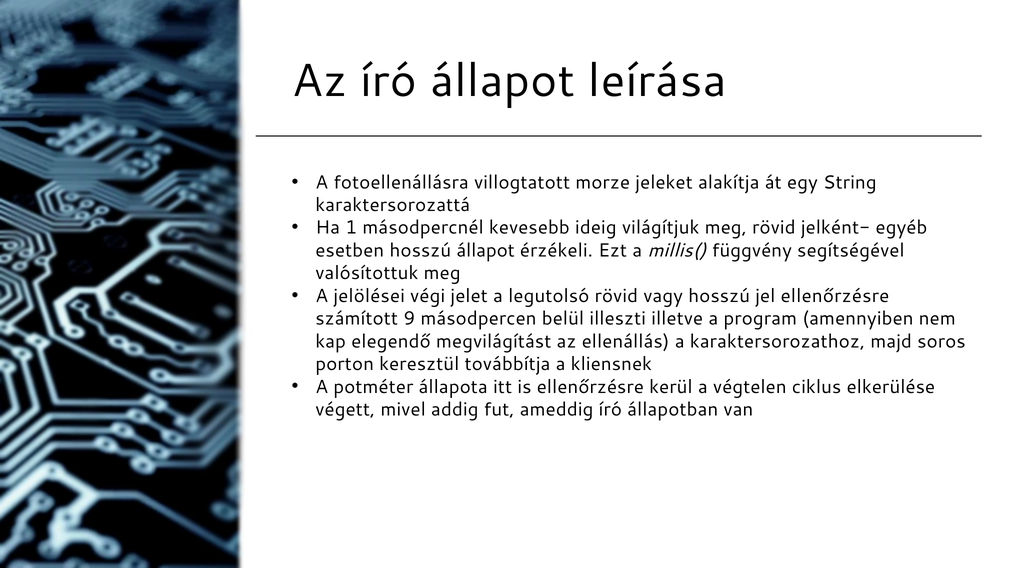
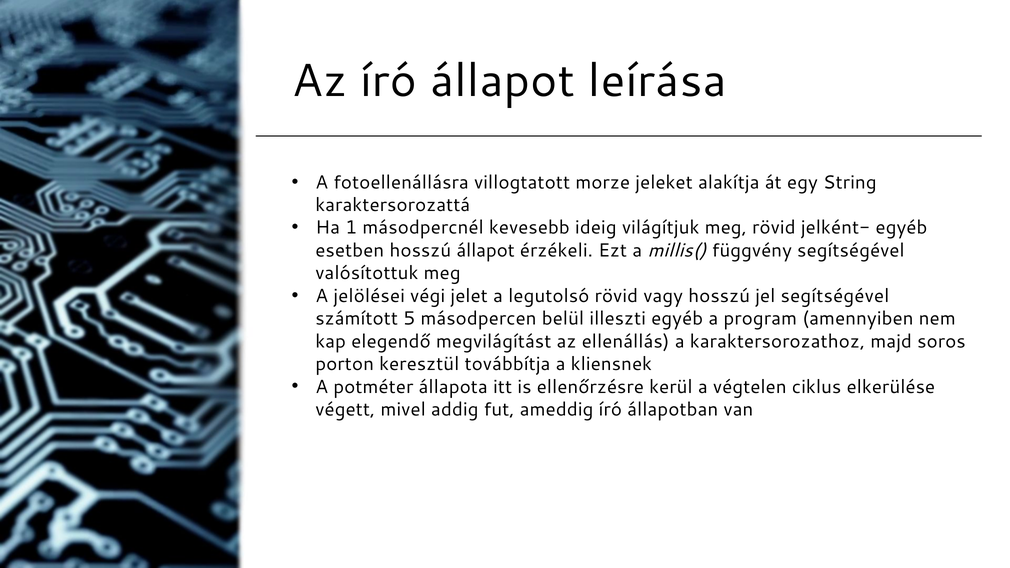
jel ellenőrzésre: ellenőrzésre -> segítségével (835, 296)
9: 9 -> 5 (409, 319)
illeszti illetve: illetve -> egyéb (677, 319)
